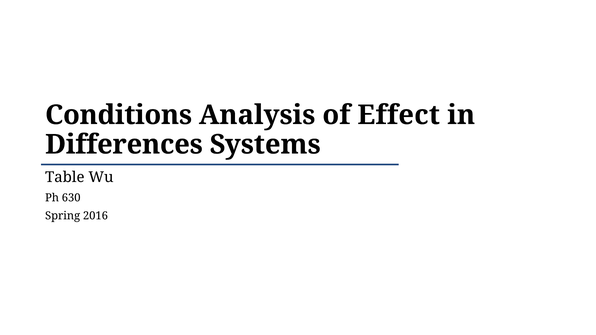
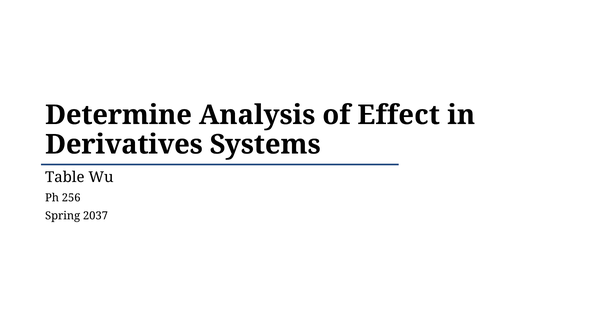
Conditions: Conditions -> Determine (119, 115)
Differences: Differences -> Derivatives (124, 145)
630: 630 -> 256 (71, 198)
2016: 2016 -> 2037 (95, 216)
